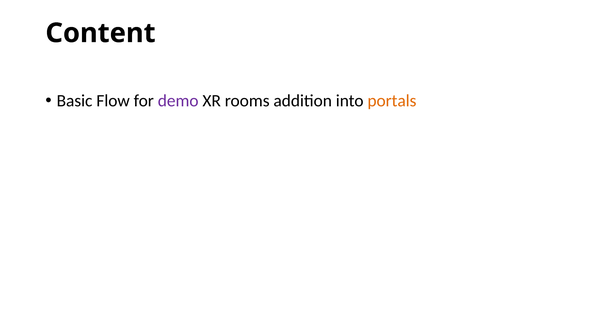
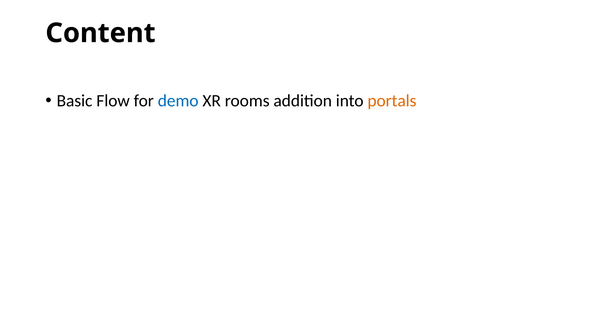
demo colour: purple -> blue (178, 101)
